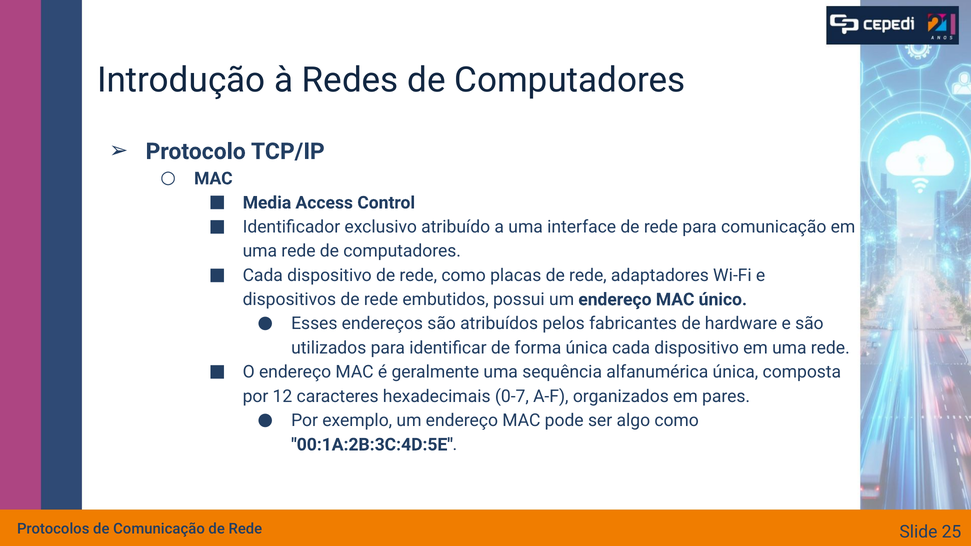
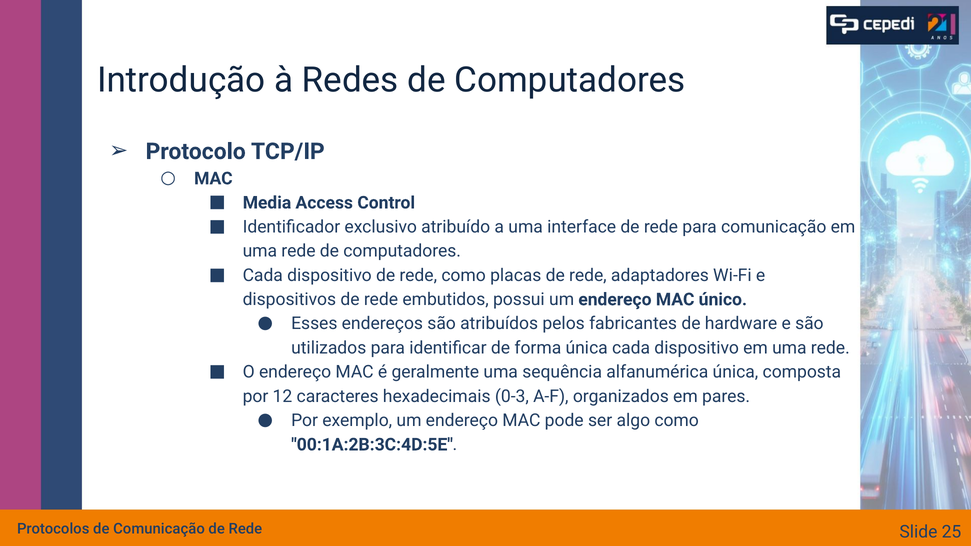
0-7: 0-7 -> 0-3 (512, 396)
